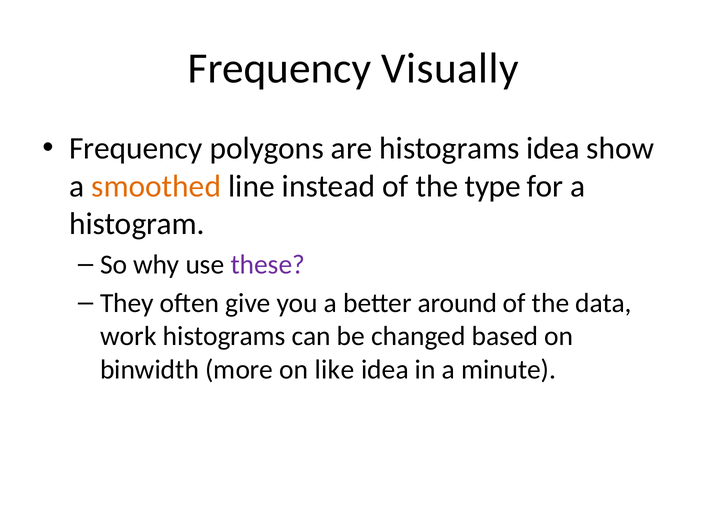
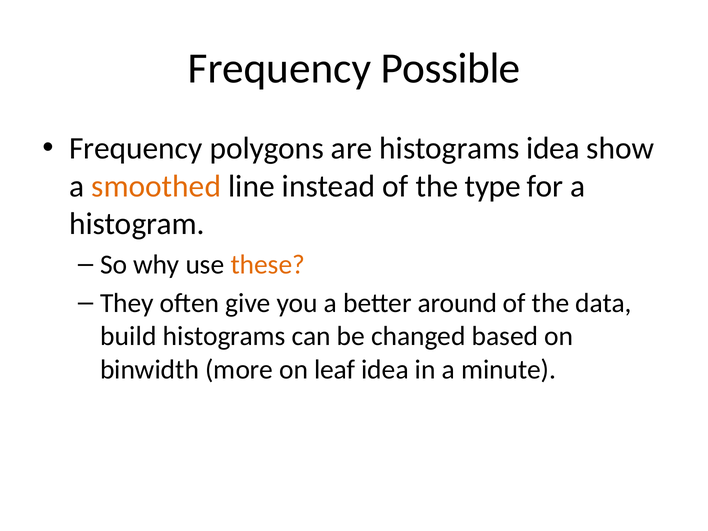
Visually: Visually -> Possible (451, 69)
these colour: purple -> orange (268, 265)
work: work -> build (128, 336)
like: like -> leaf (335, 369)
